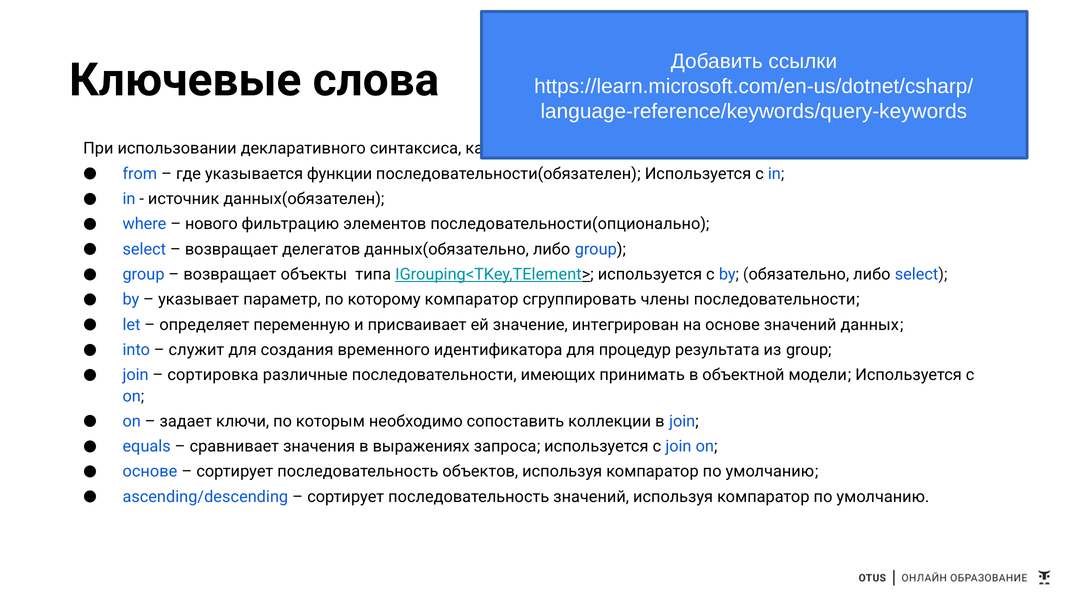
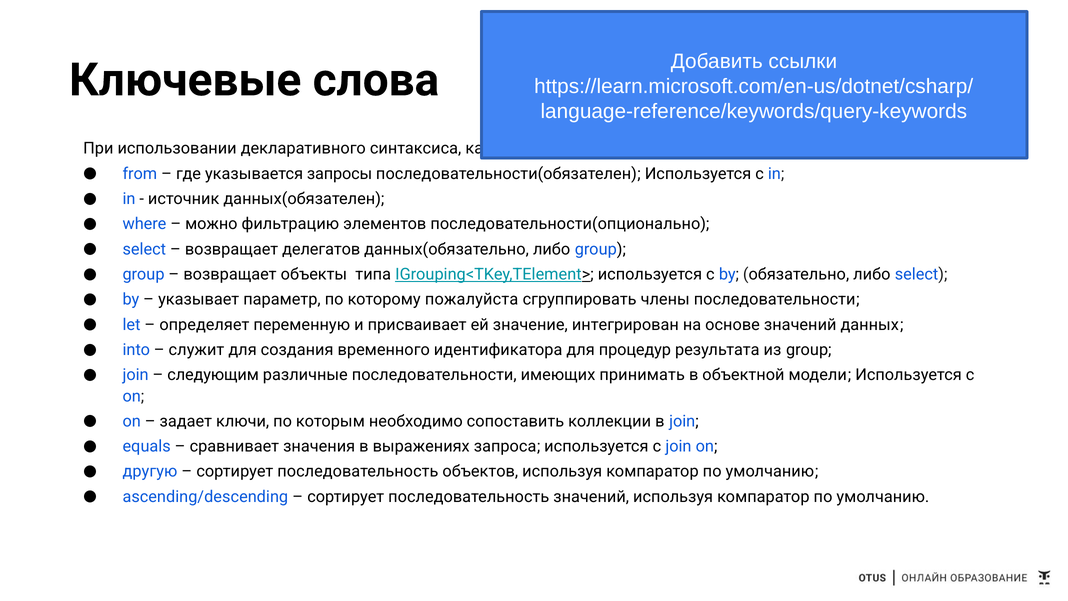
функции: функции -> запросы (340, 174)
нового: нового -> можно (211, 224)
которому компаратор: компаратор -> пожалуйста (472, 299)
сортировка: сортировка -> следующим (213, 375)
основе: основе -> другую (150, 471)
